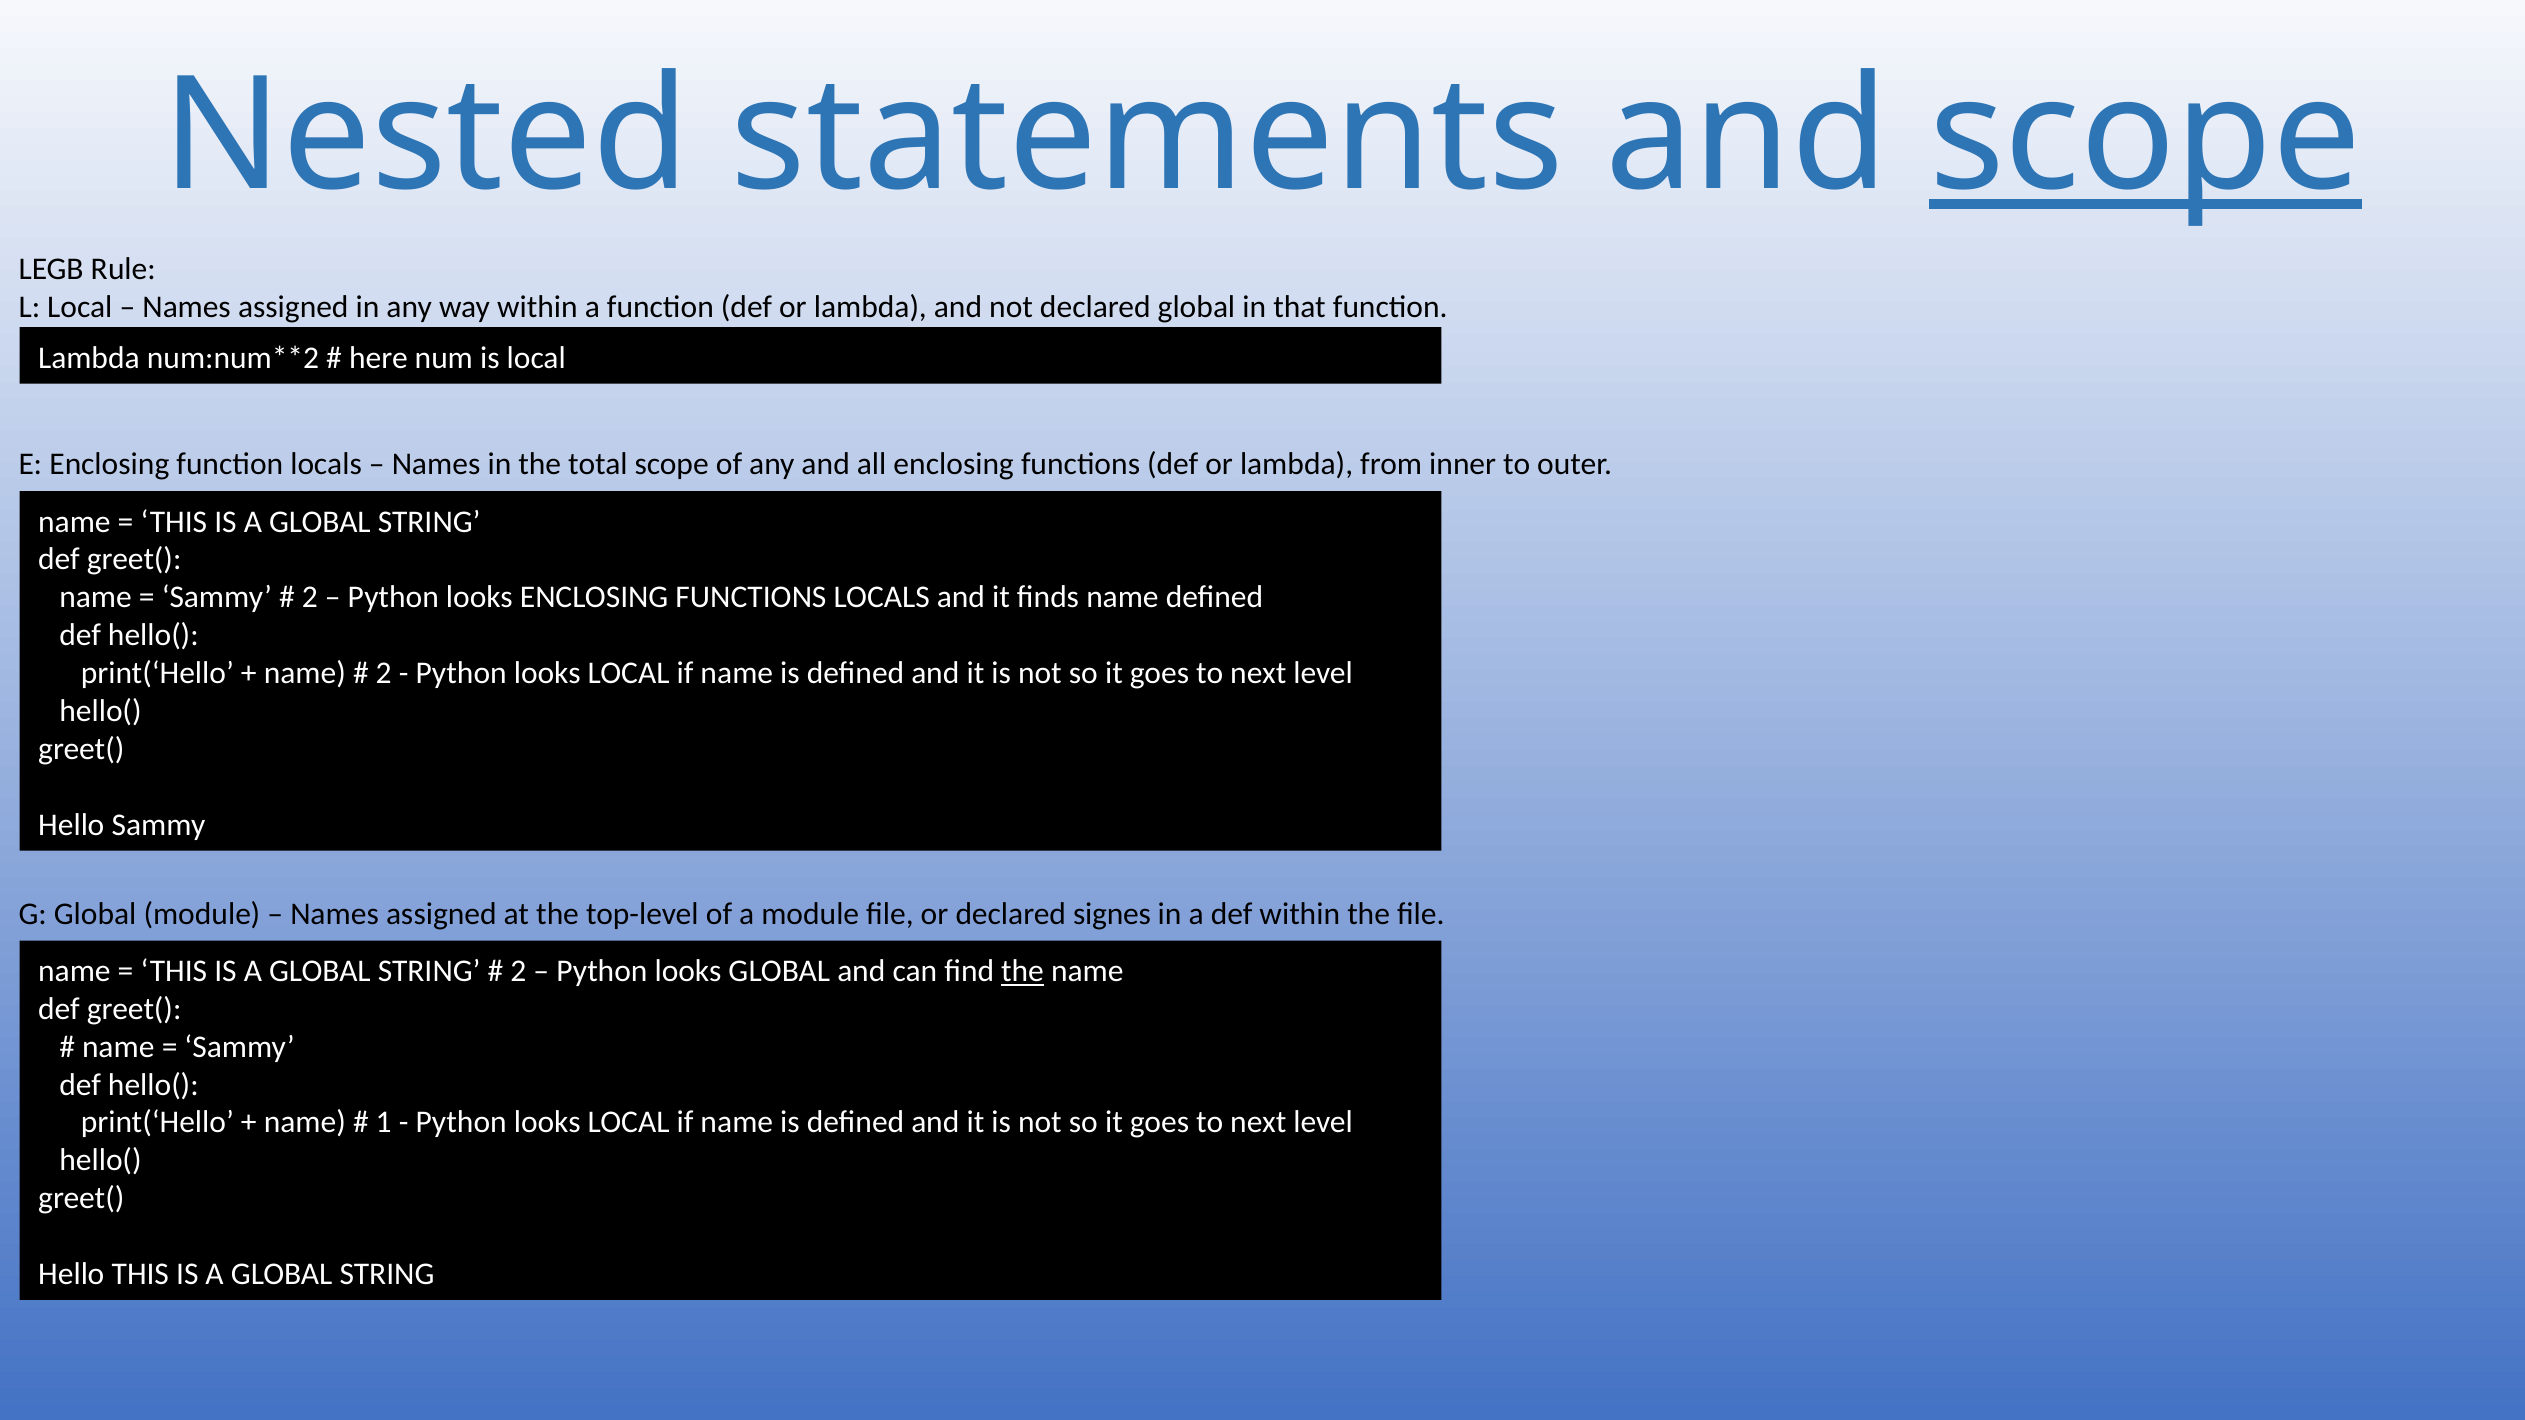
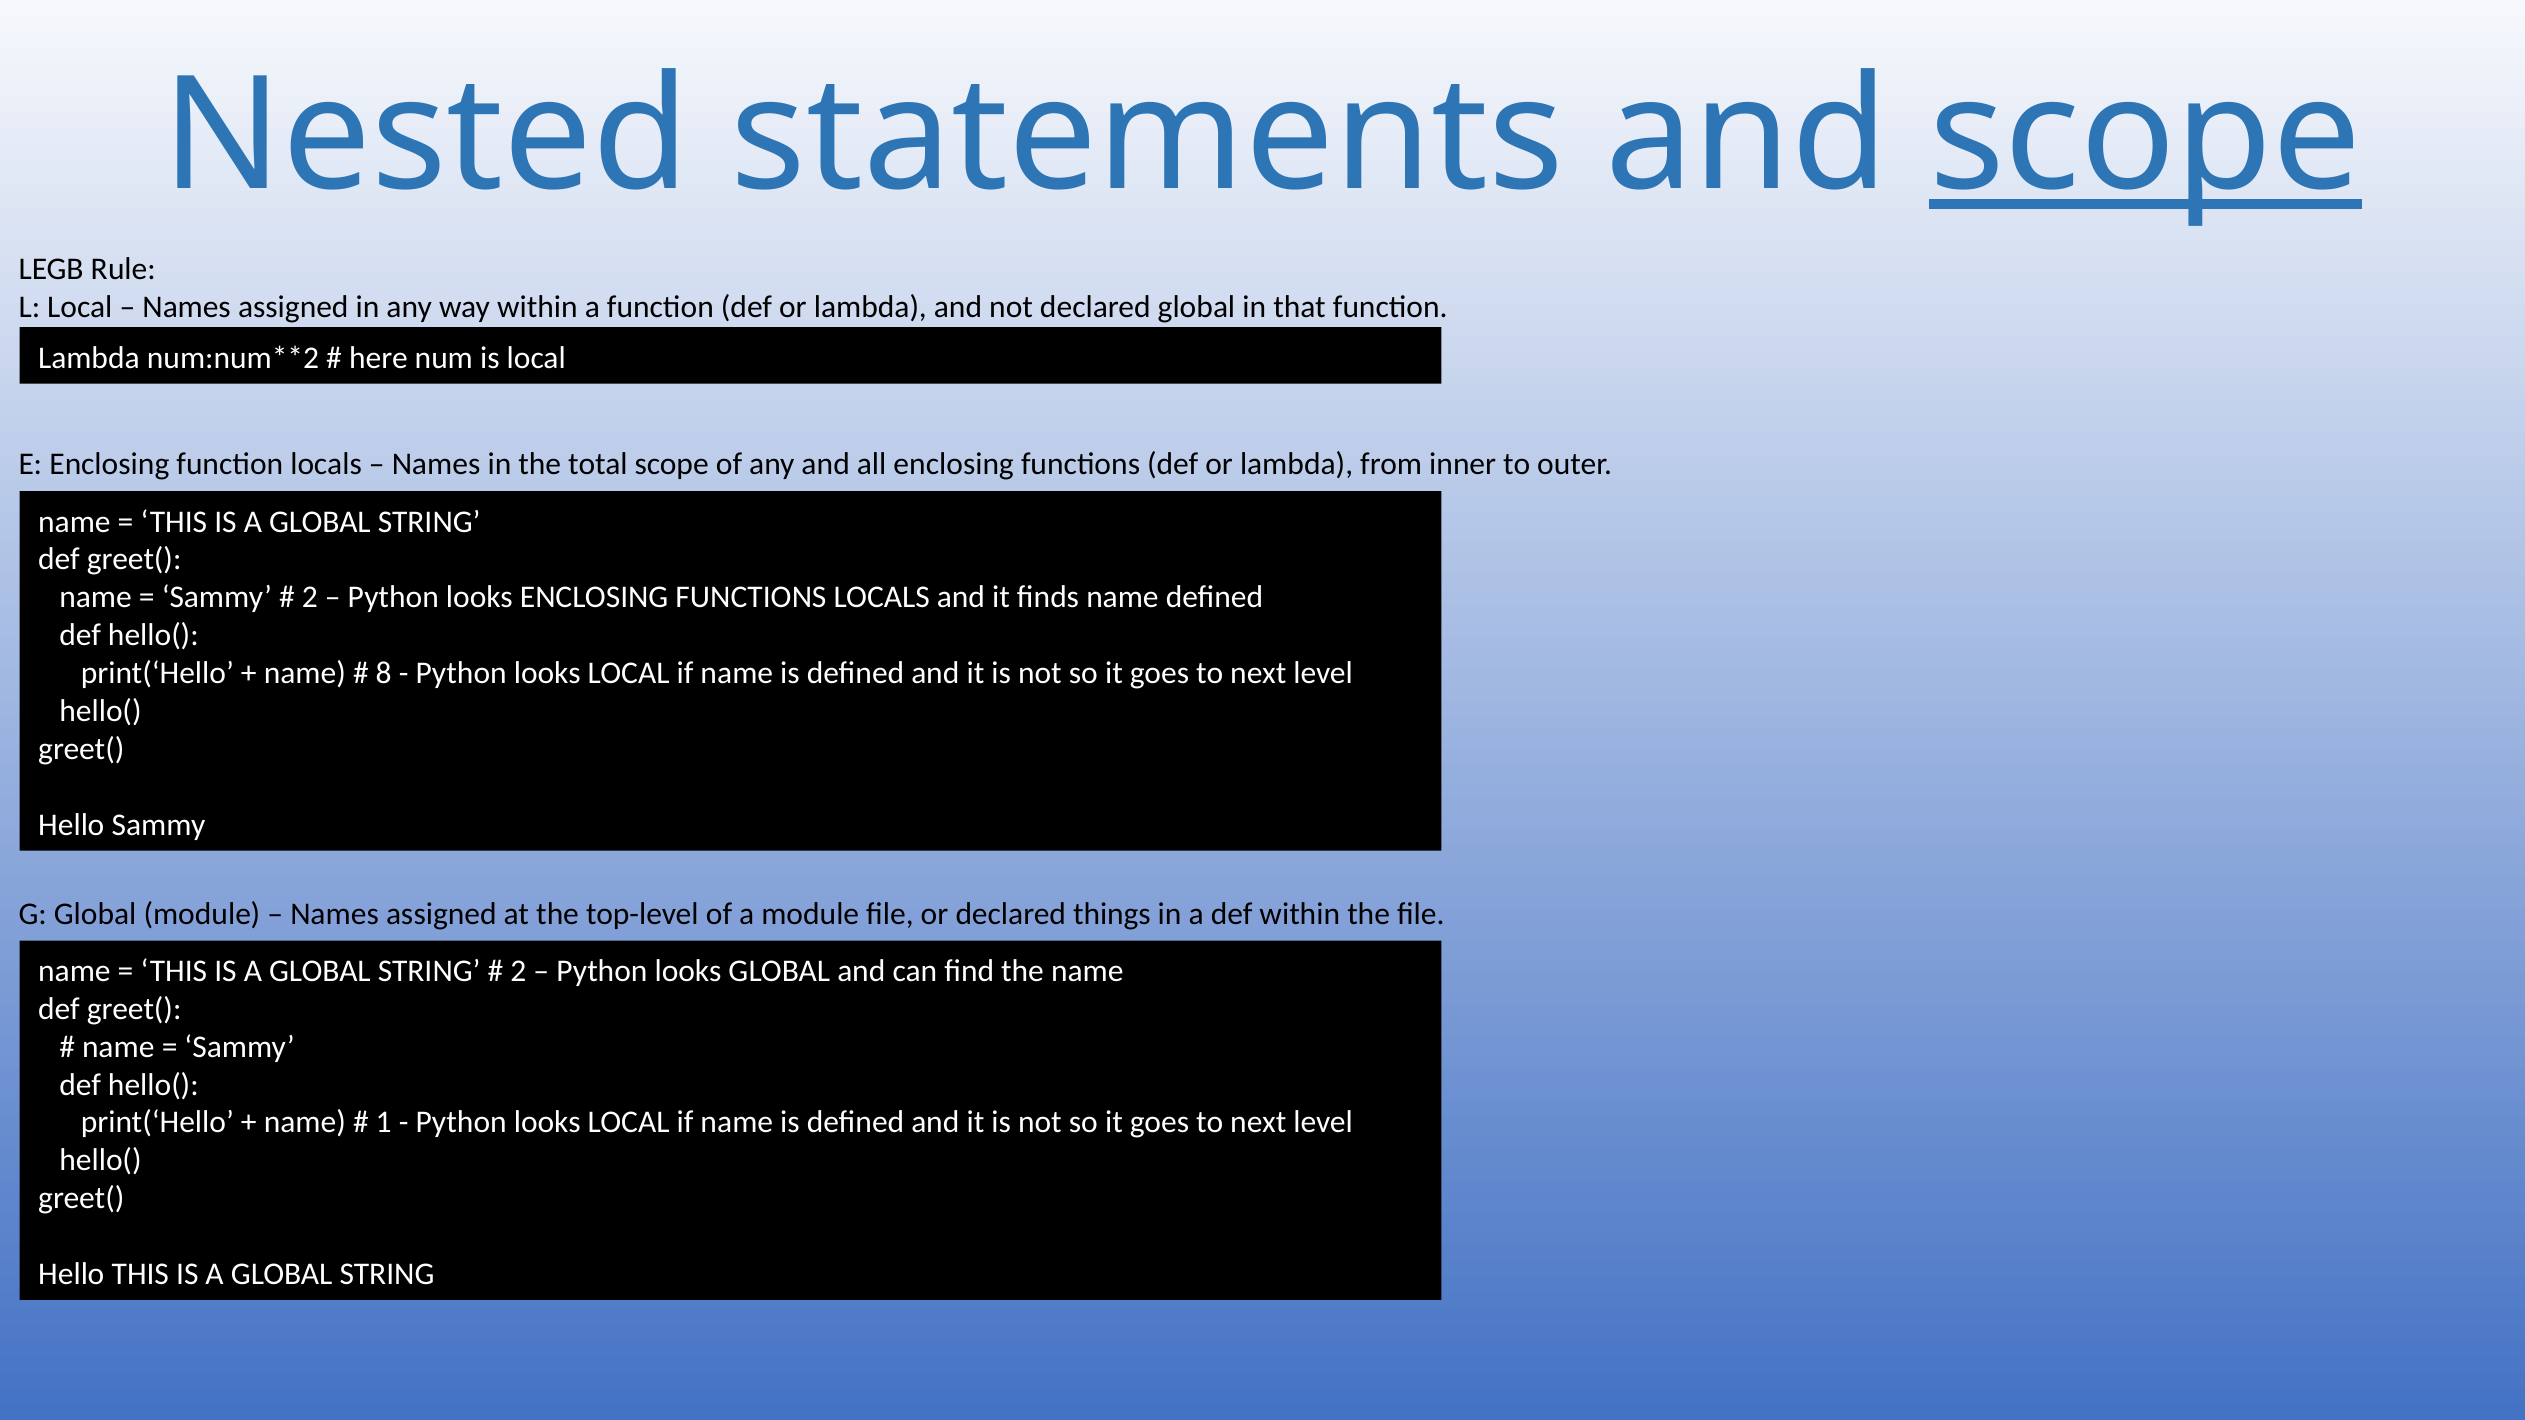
2: 2 -> 8 (384, 673)
signes: signes -> things (1112, 914)
the underline: present -> none (1023, 971)
